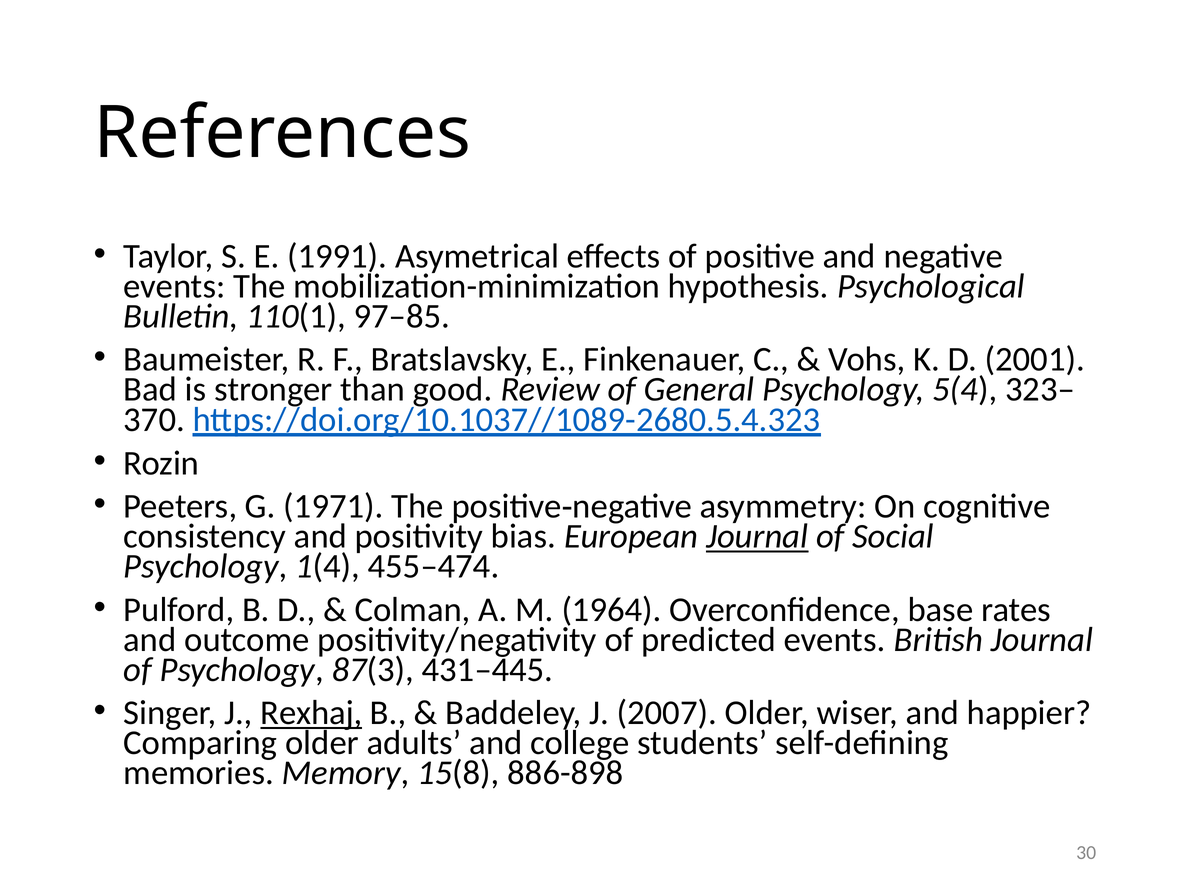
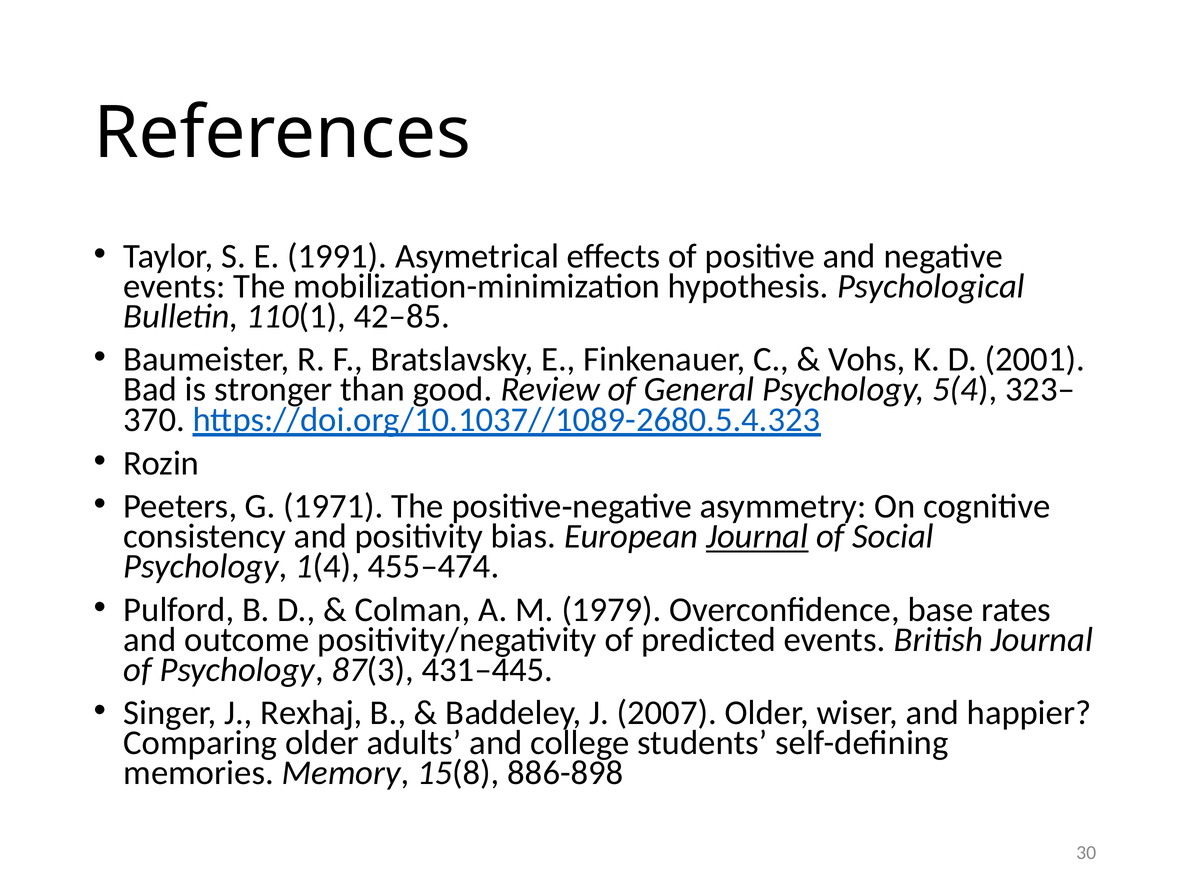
97–85: 97–85 -> 42–85 (402, 316)
1964: 1964 -> 1979 (611, 609)
Rexhaj underline: present -> none (311, 712)
